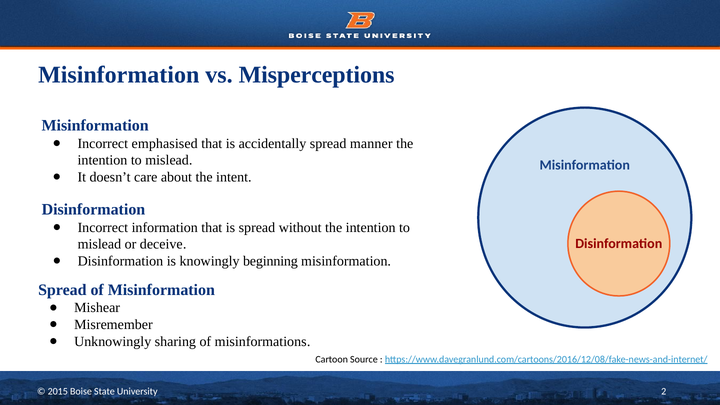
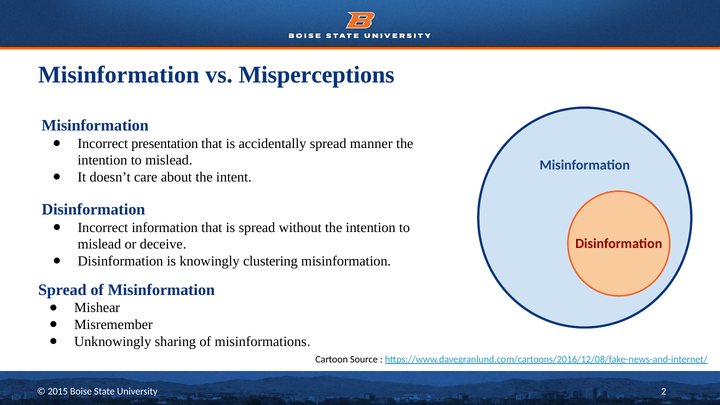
emphasised: emphasised -> presentation (165, 143)
beginning: beginning -> clustering (270, 261)
